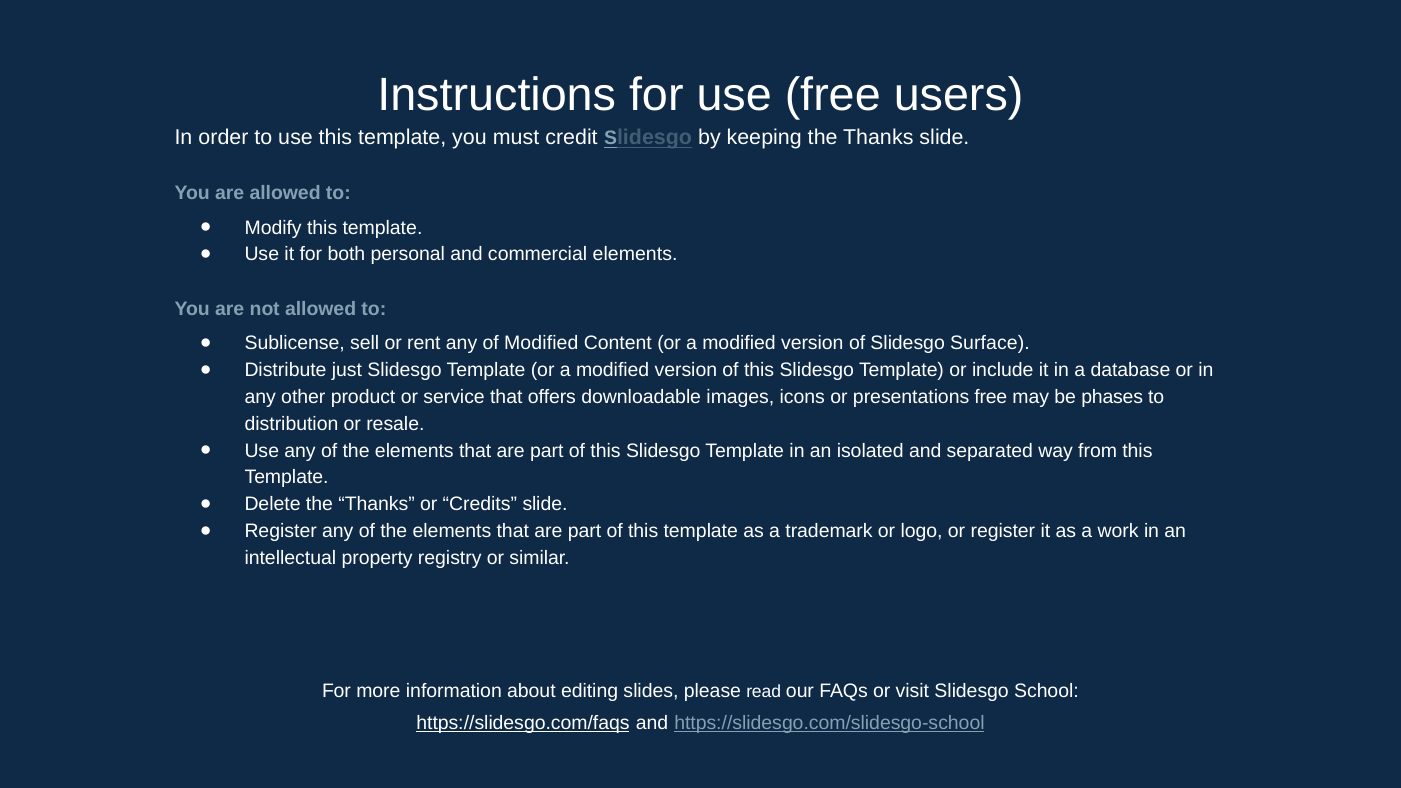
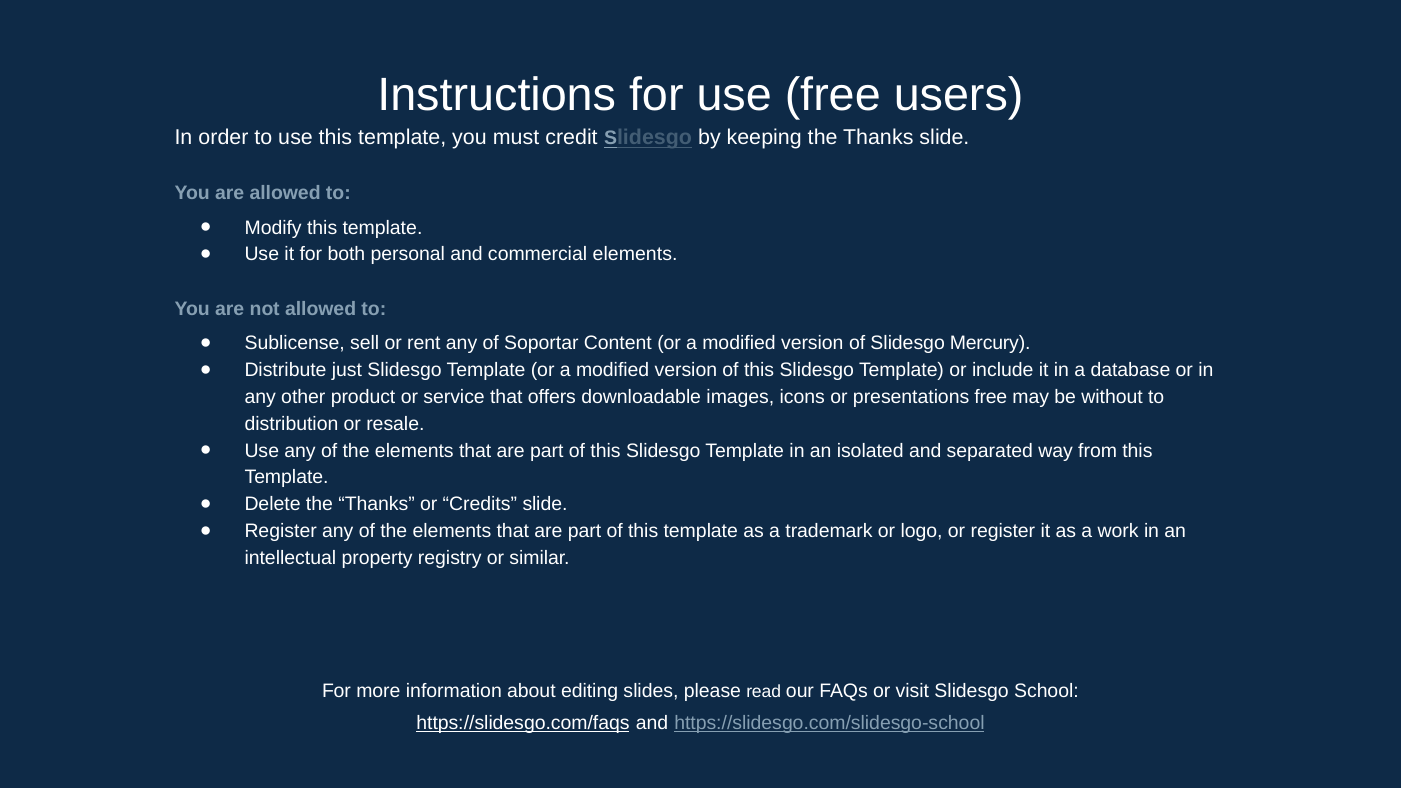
of Modified: Modified -> Soportar (541, 343)
Surface: Surface -> Mercury (990, 343)
phases: phases -> without (1112, 397)
